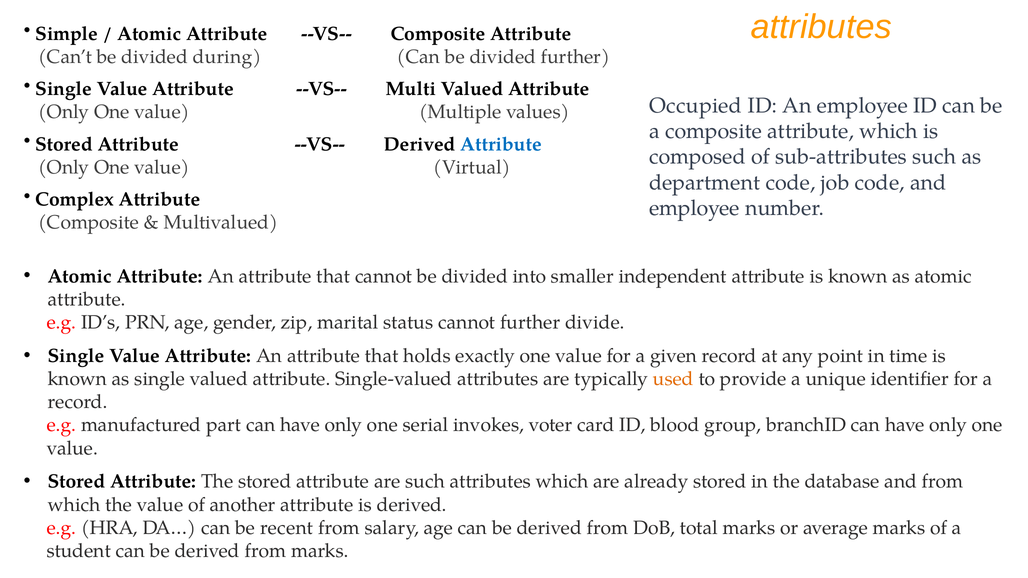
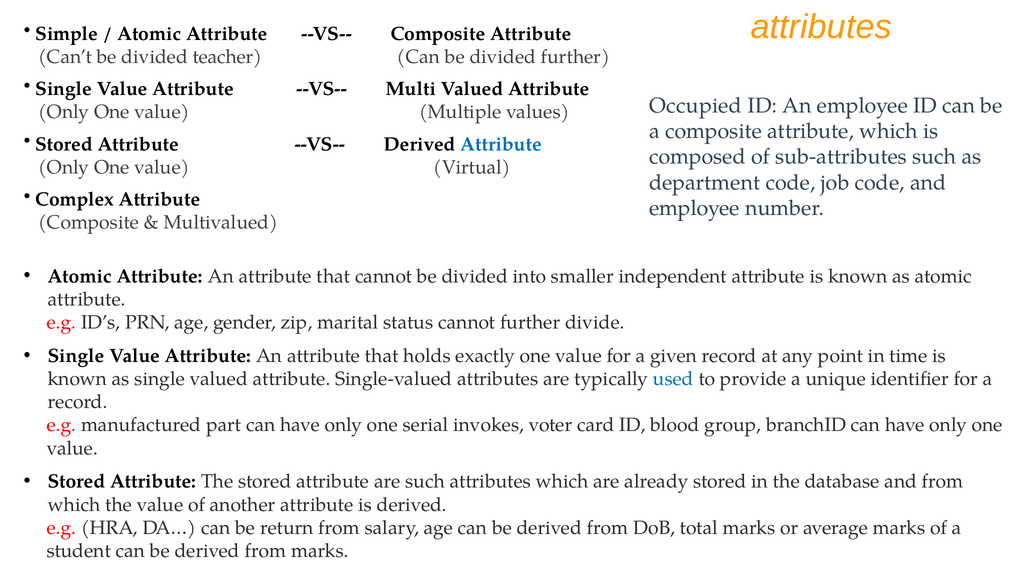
during: during -> teacher (227, 57)
used colour: orange -> blue (673, 379)
recent: recent -> return (287, 528)
